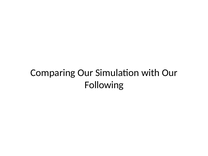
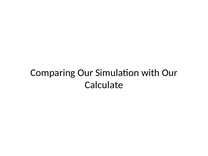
Following: Following -> Calculate (104, 85)
